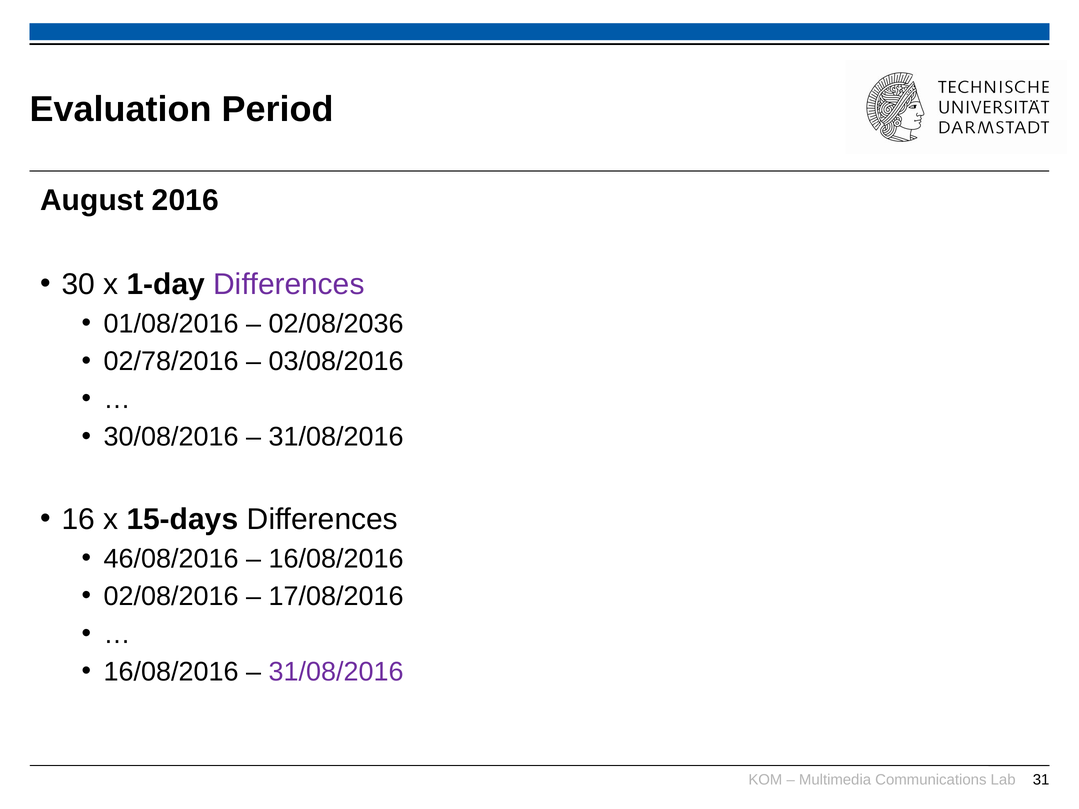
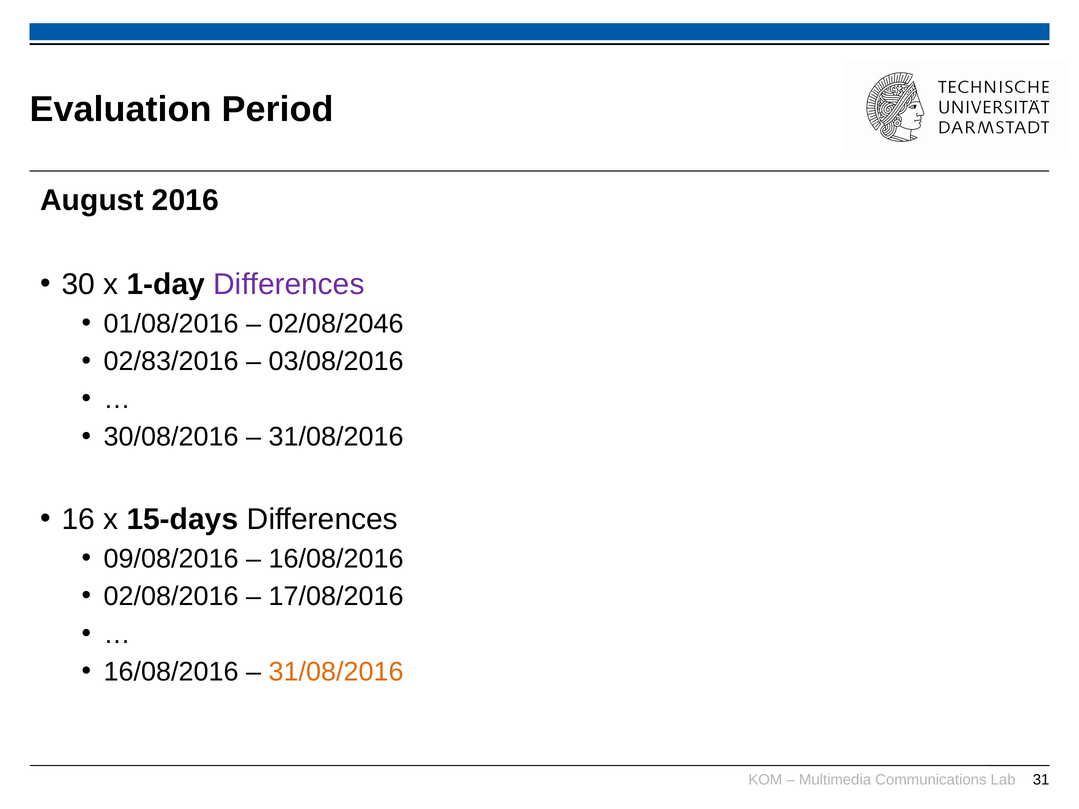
02/08/2036: 02/08/2036 -> 02/08/2046 (336, 324)
02/78/2016: 02/78/2016 -> 02/83/2016 (171, 362)
46/08/2016: 46/08/2016 -> 09/08/2016 (171, 559)
31/08/2016 colour: purple -> orange (336, 672)
